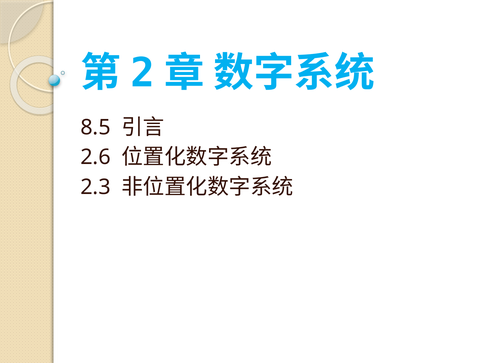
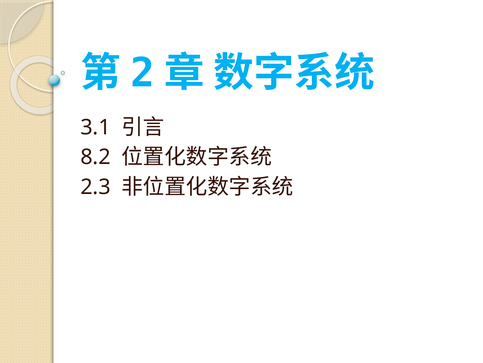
8.5: 8.5 -> 3.1 (95, 127)
2.6: 2.6 -> 8.2 (95, 157)
